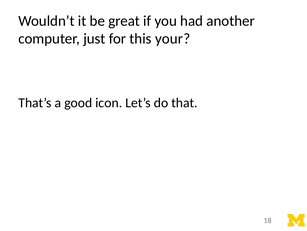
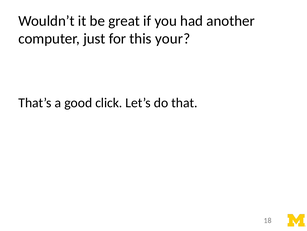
icon: icon -> click (109, 103)
